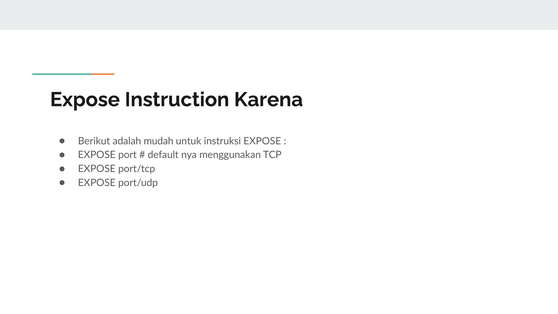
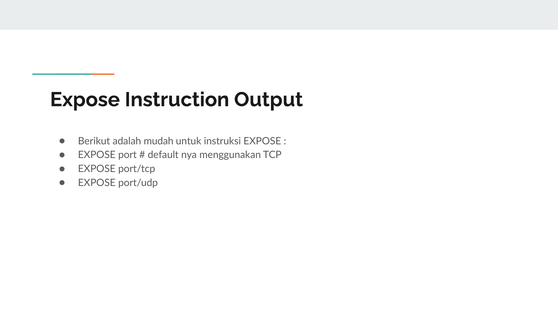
Karena: Karena -> Output (268, 100)
